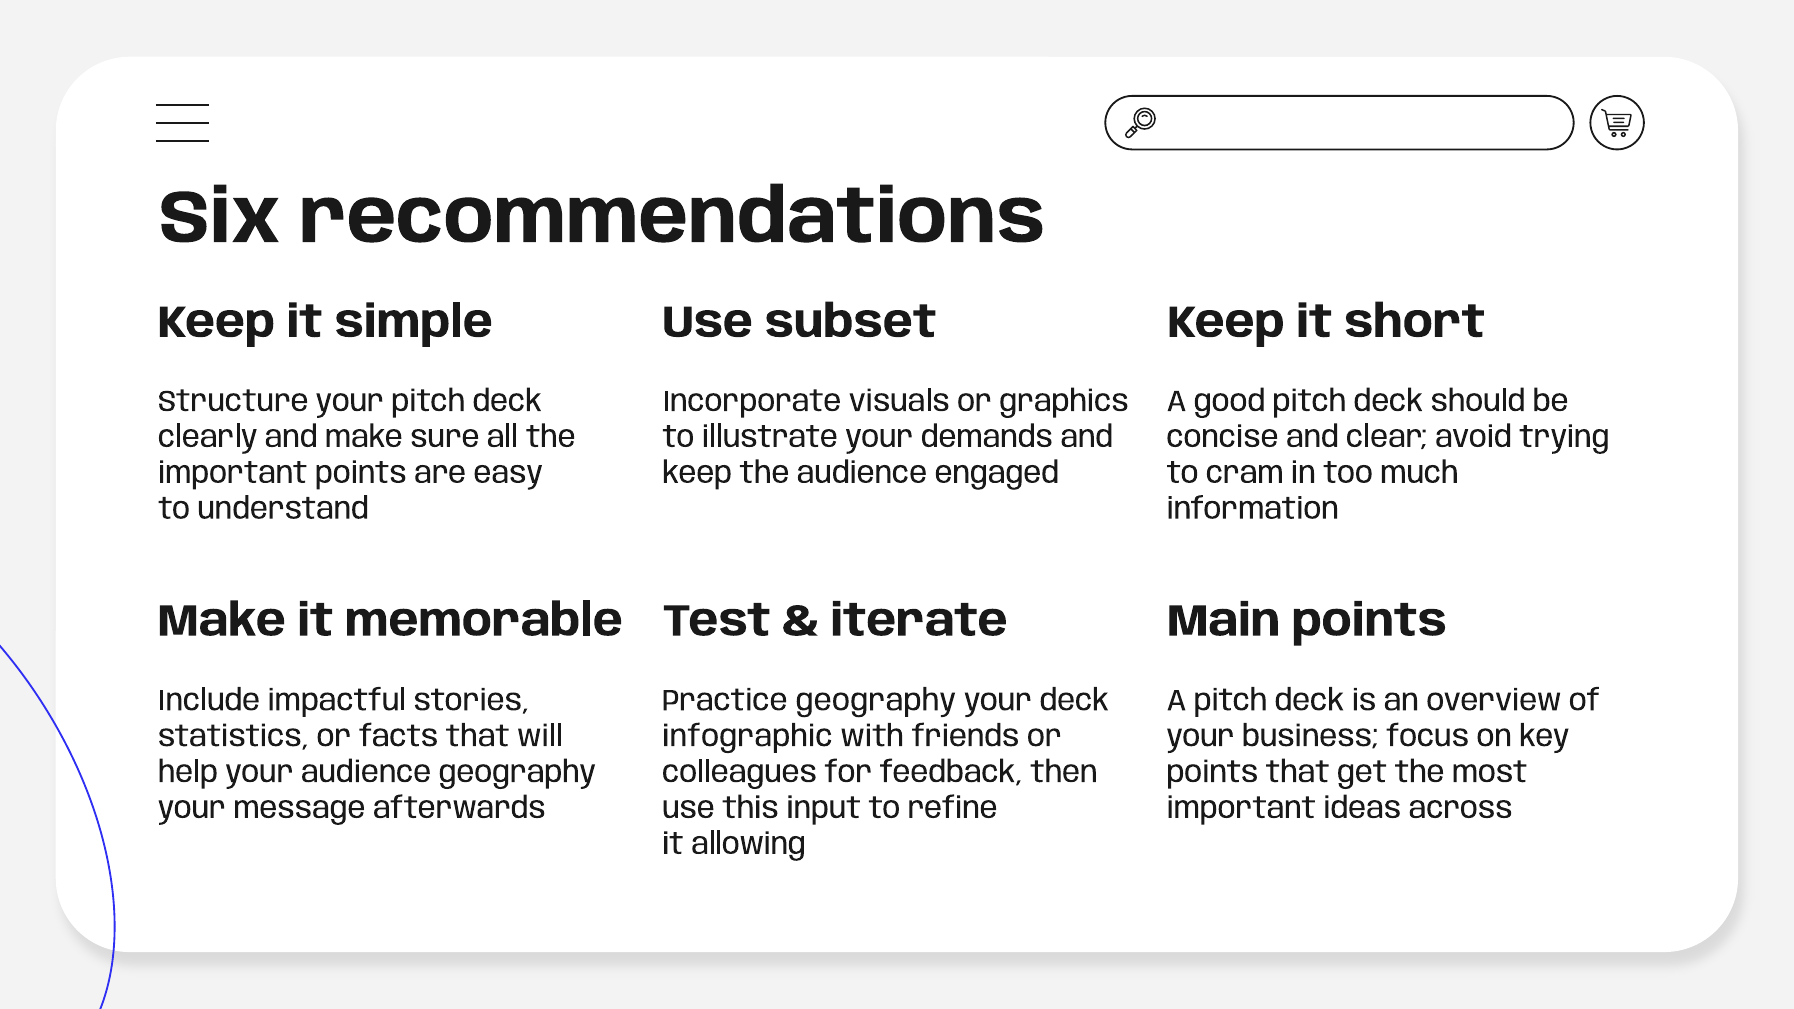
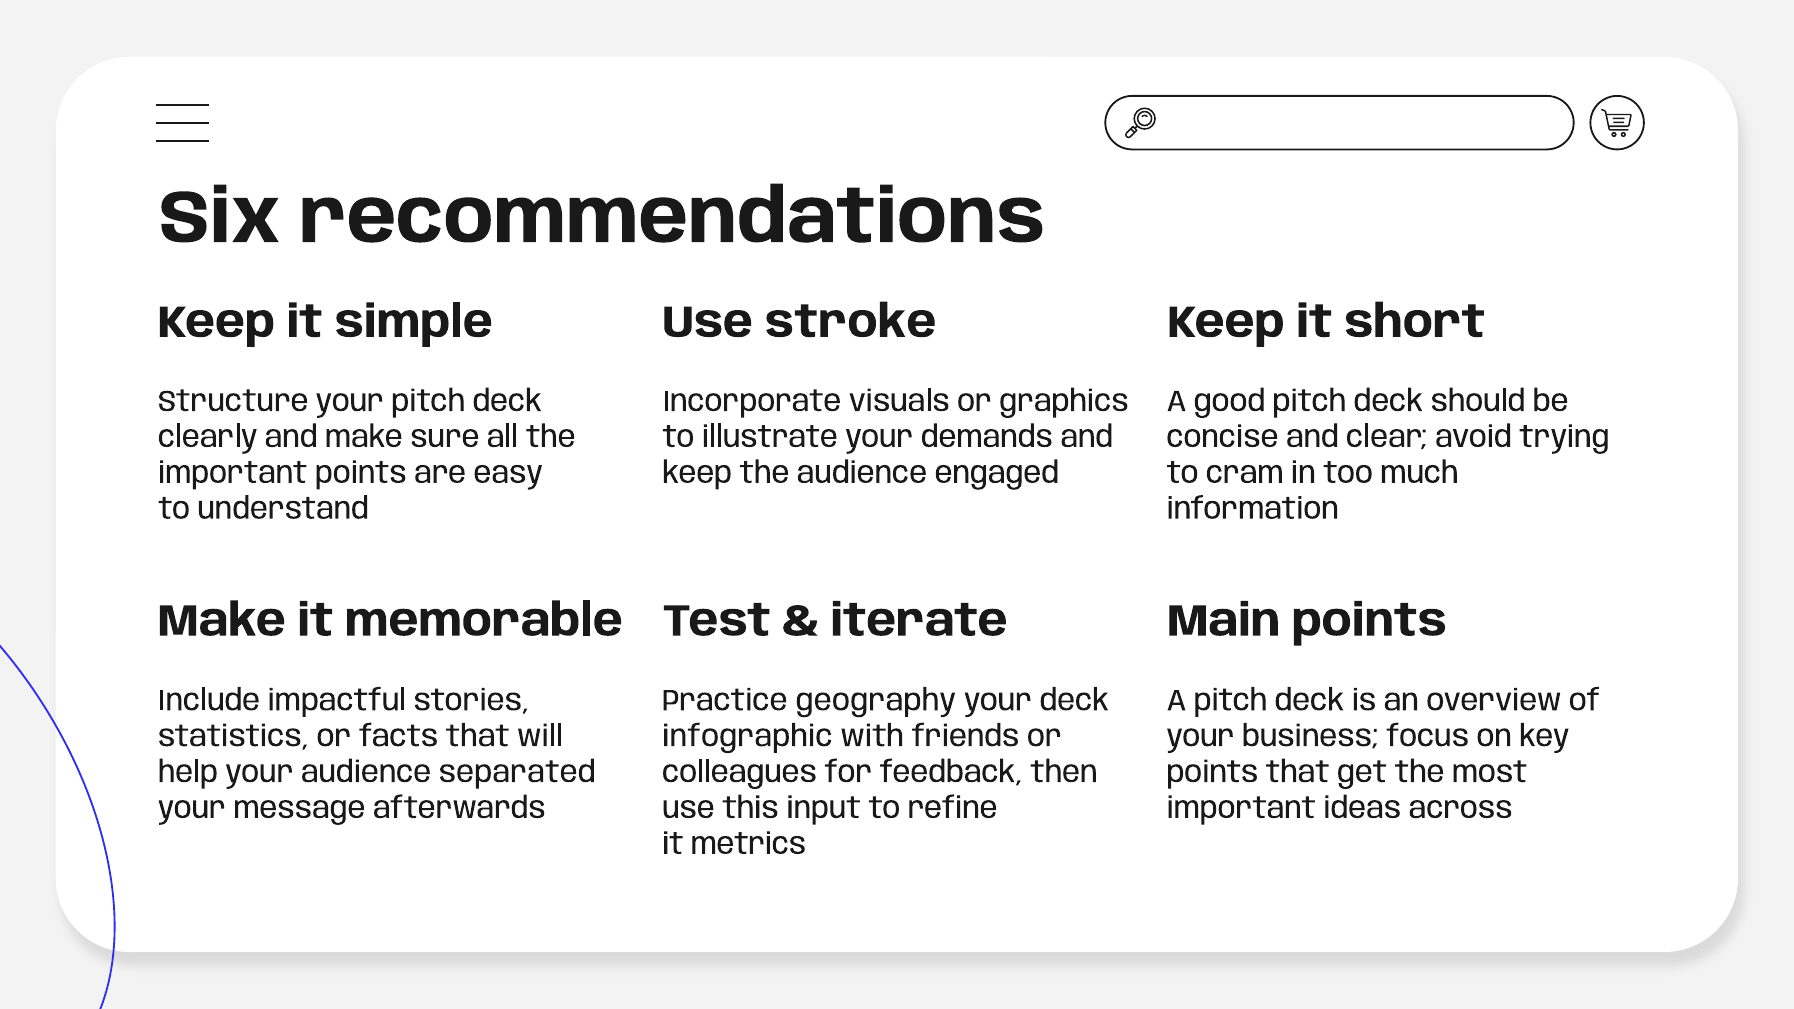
subset: subset -> stroke (851, 322)
audience geography: geography -> separated (517, 772)
allowing: allowing -> metrics (749, 844)
